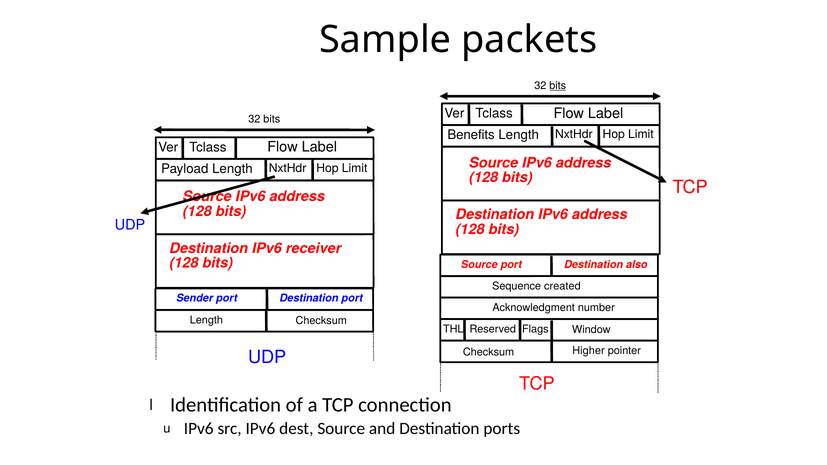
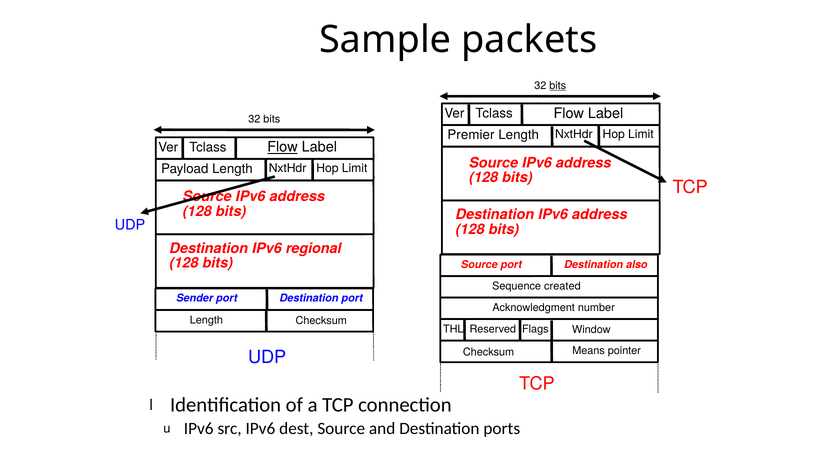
Benefits: Benefits -> Premier (471, 135)
Flow underline: none -> present (282, 147)
receiver: receiver -> regional (314, 248)
Higher: Higher -> Means (589, 351)
